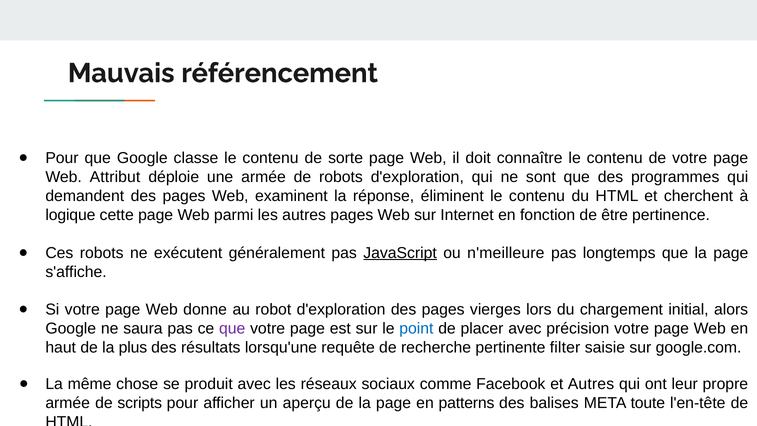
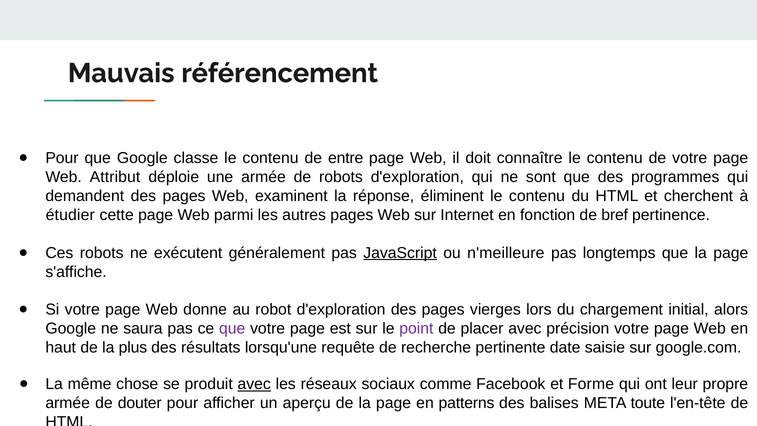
sorte: sorte -> entre (346, 158)
logique: logique -> étudier (70, 215)
être: être -> bref (615, 215)
point colour: blue -> purple (416, 328)
filter: filter -> date (565, 347)
avec underline: none -> present (254, 384)
et Autres: Autres -> Forme (591, 384)
scripts: scripts -> douter (140, 403)
